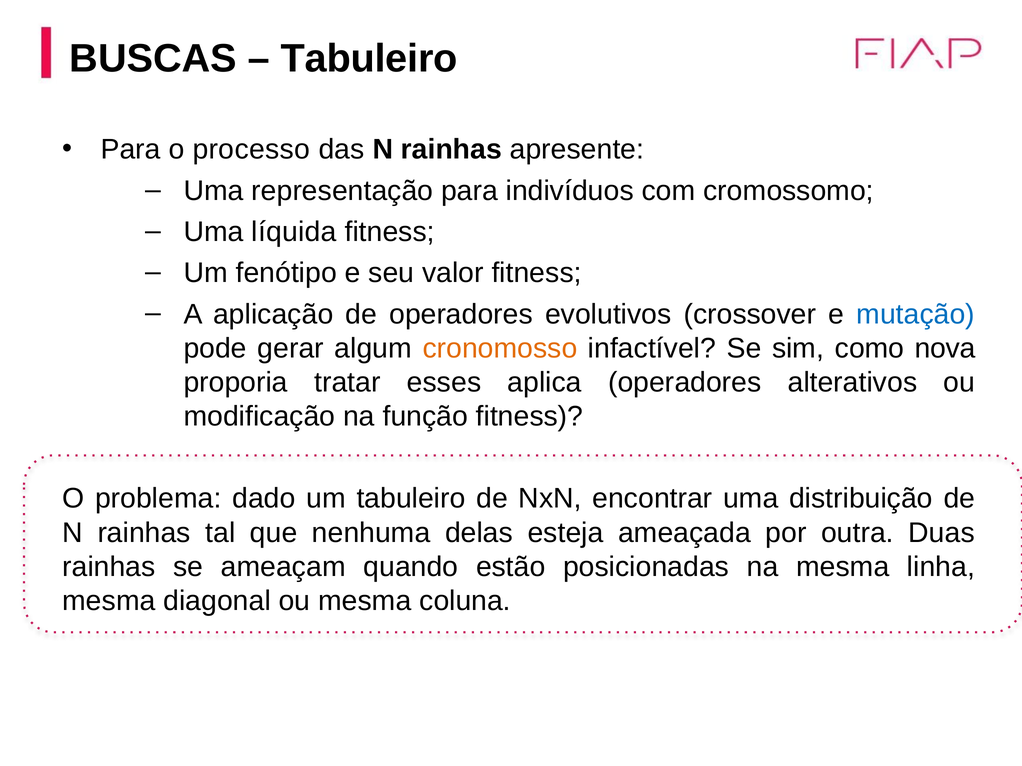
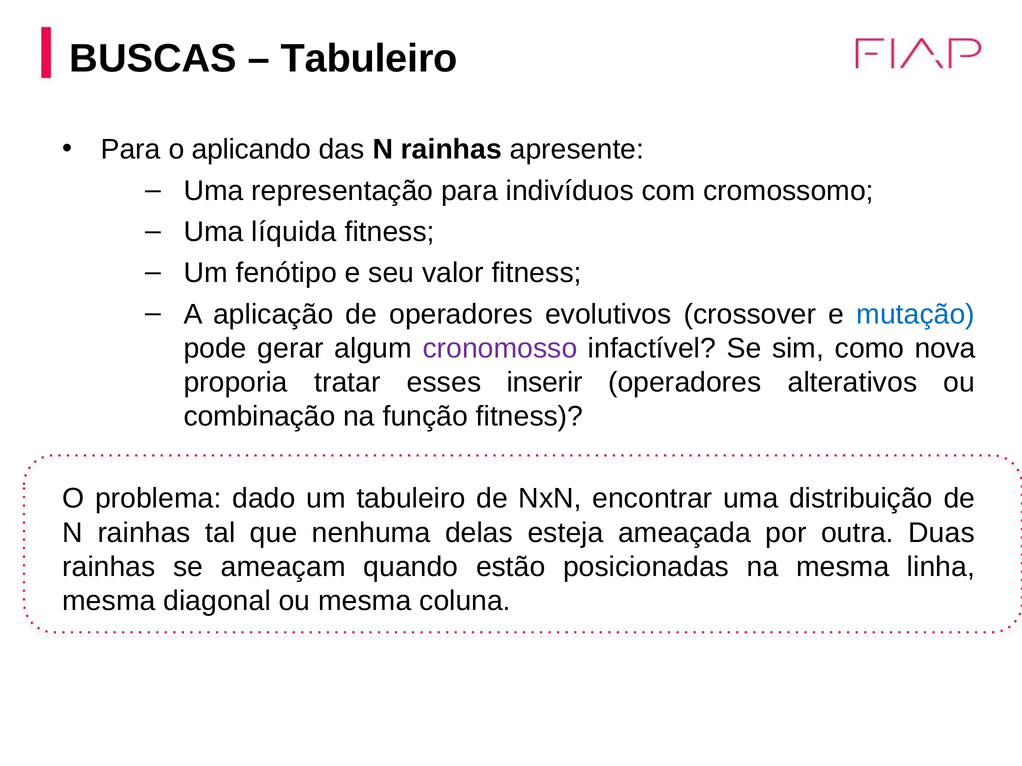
processo: processo -> aplicando (252, 150)
cronomosso colour: orange -> purple (500, 348)
aplica: aplica -> inserir (545, 383)
modificação: modificação -> combinação (260, 417)
